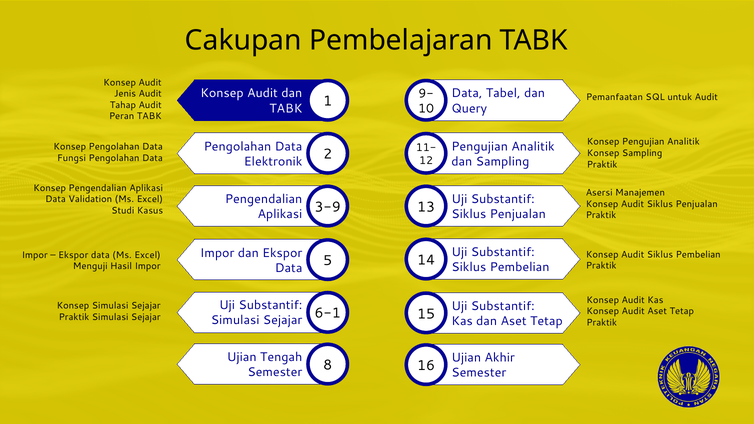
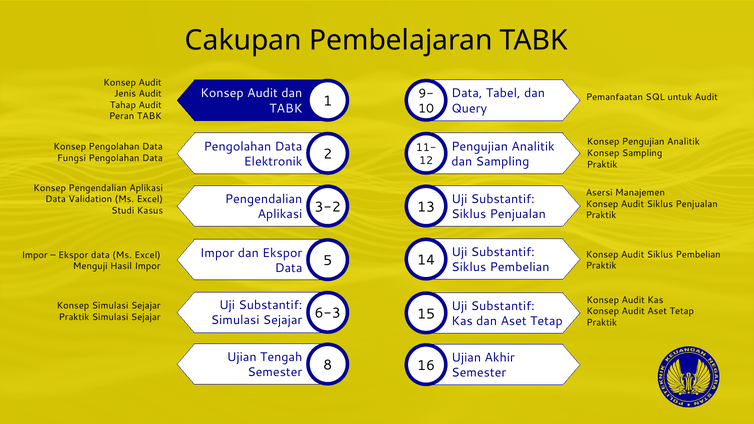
3-9: 3-9 -> 3-2 (328, 207)
6-1: 6-1 -> 6-3 (328, 313)
